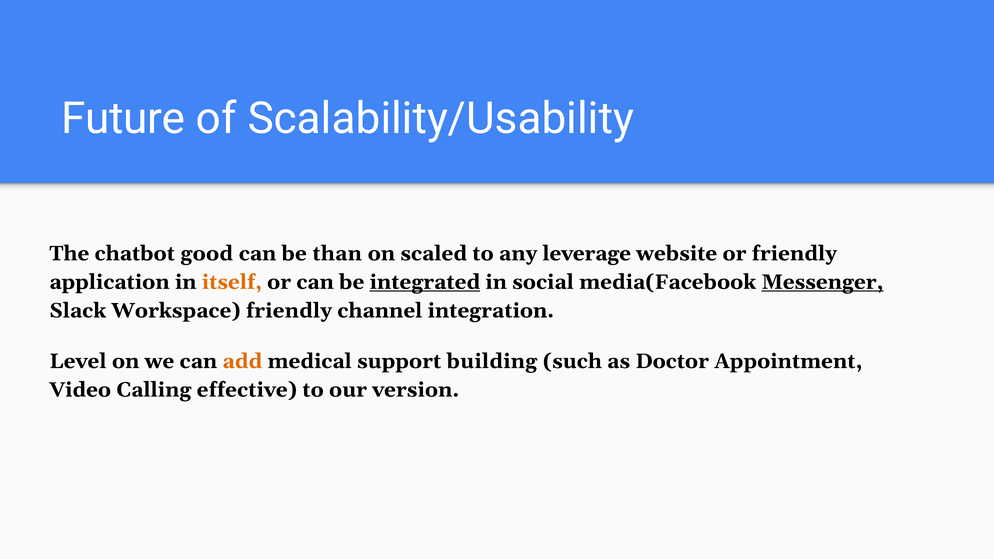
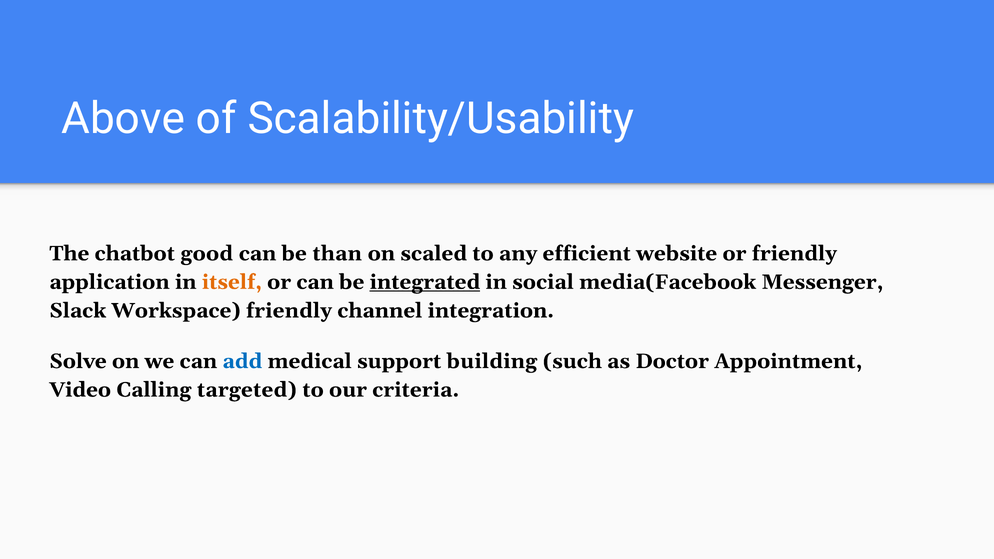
Future: Future -> Above (123, 119)
leverage: leverage -> efficient (587, 254)
Messenger underline: present -> none (822, 282)
Level: Level -> Solve (78, 361)
add colour: orange -> blue (242, 361)
effective: effective -> targeted (247, 390)
version: version -> criteria (416, 390)
